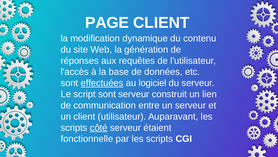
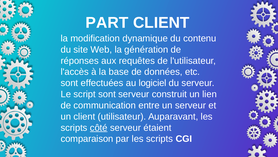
PAGE: PAGE -> PART (107, 23)
effectuées underline: present -> none (102, 83)
fonctionnelle: fonctionnelle -> comparaison (87, 138)
